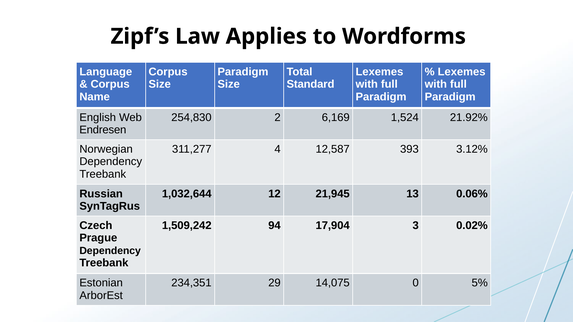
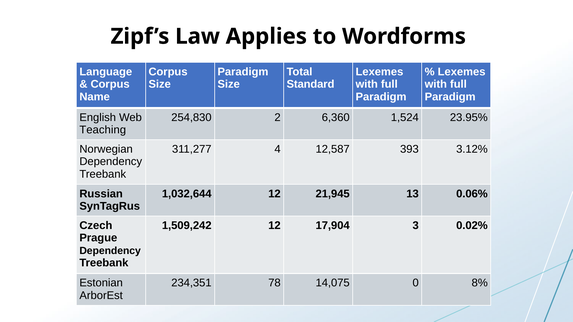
6,169: 6,169 -> 6,360 (336, 118)
21.92%: 21.92% -> 23.95% (469, 118)
Endresen: Endresen -> Teaching (103, 130)
1,509,242 94: 94 -> 12 (274, 226)
29: 29 -> 78 (274, 283)
5%: 5% -> 8% (480, 283)
